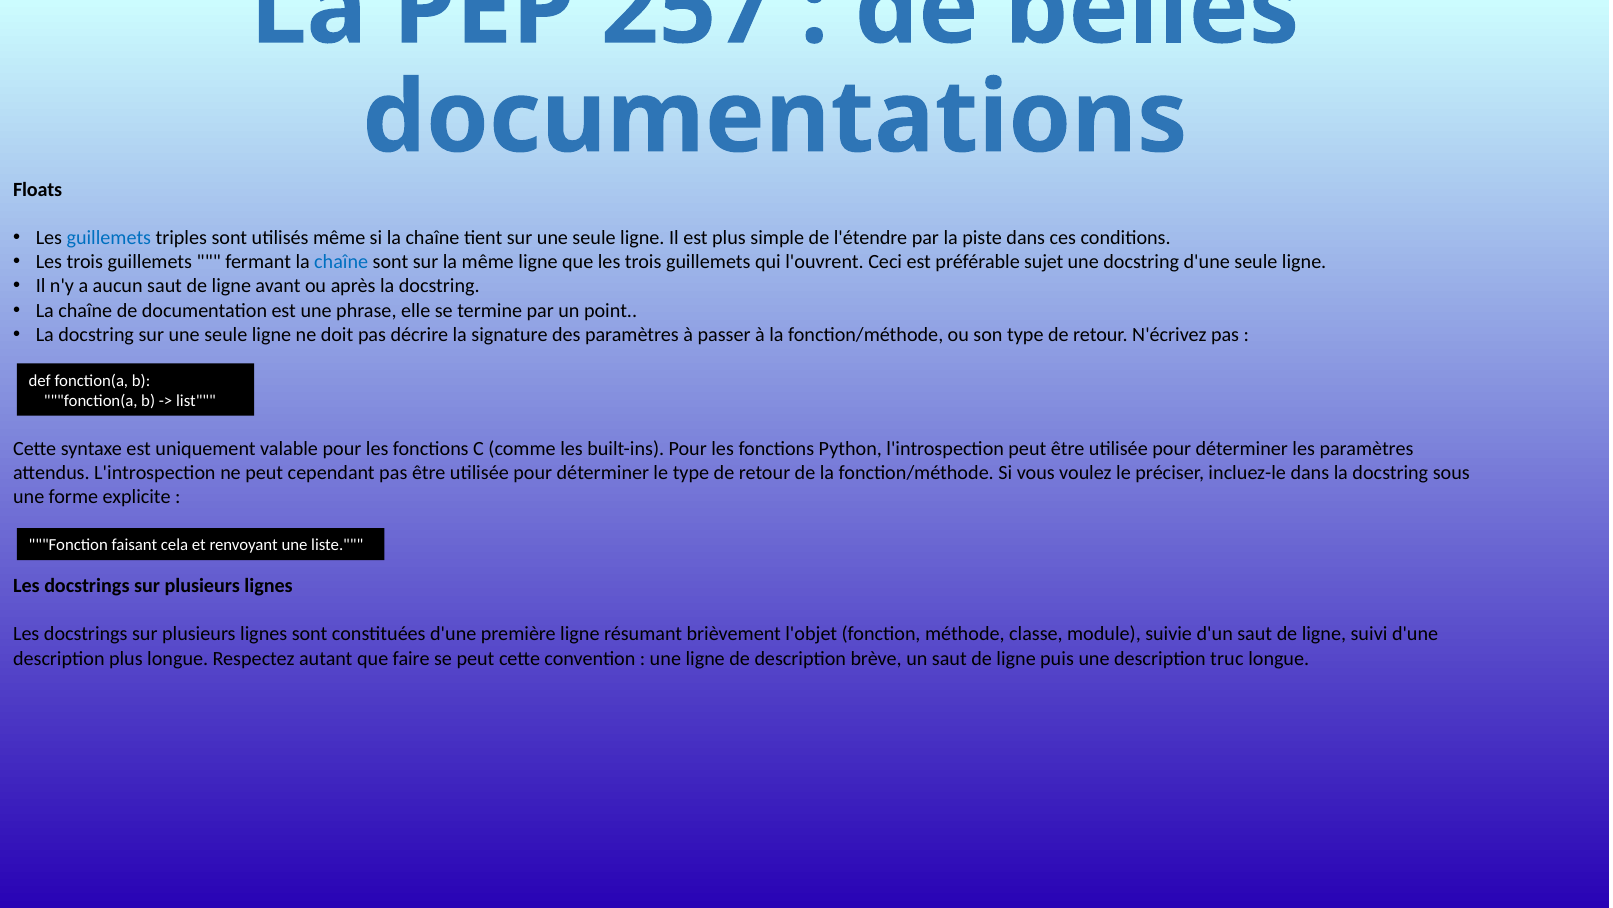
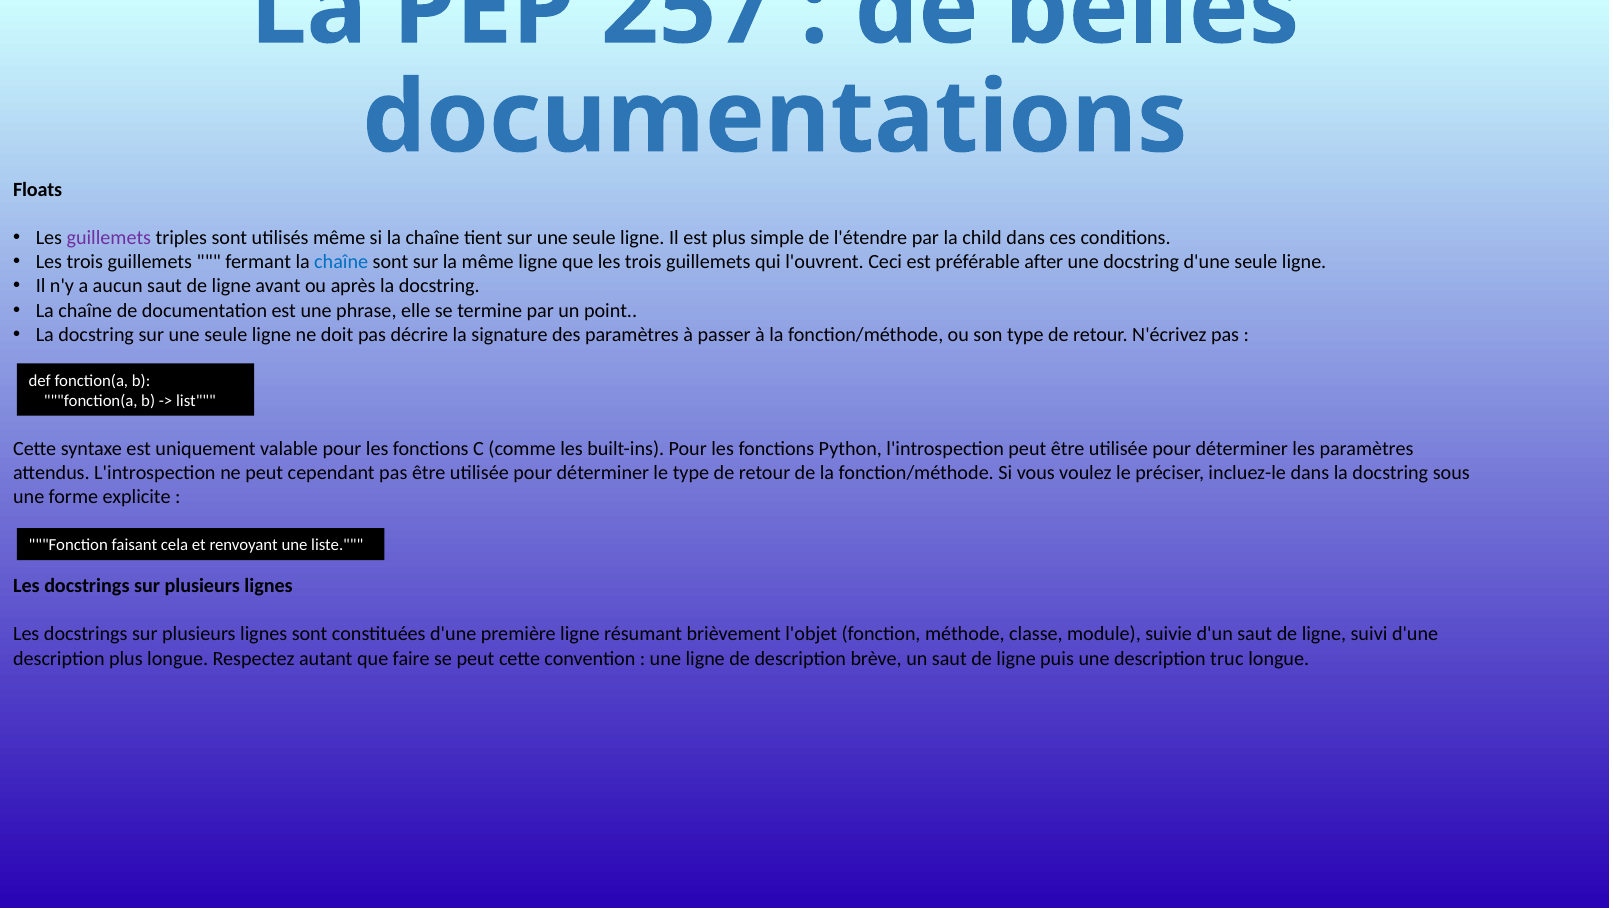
guillemets colour: blue -> purple (109, 238)
piste: piste -> child (982, 238)
sujet: sujet -> after (1044, 262)
